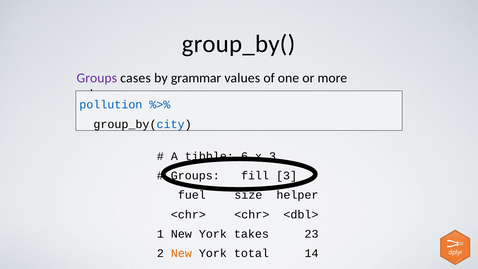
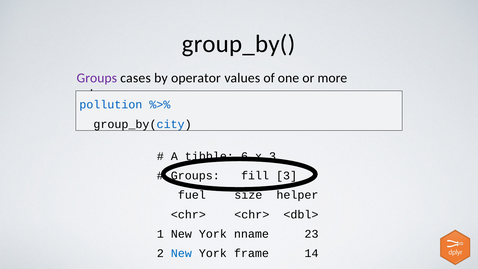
grammar: grammar -> operator (196, 78)
takes: takes -> nname (251, 234)
New colour: orange -> blue (181, 253)
total: total -> frame (251, 253)
